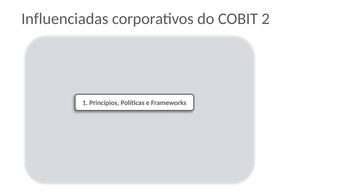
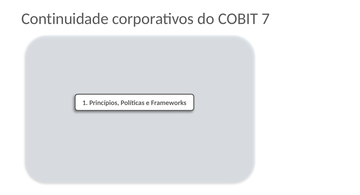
Influenciadas: Influenciadas -> Continuidade (65, 19)
2: 2 -> 7 (266, 19)
